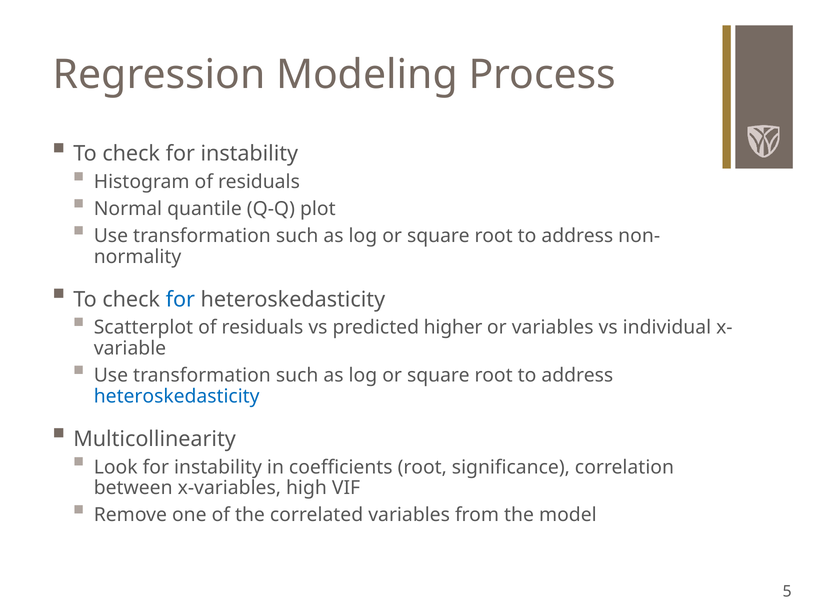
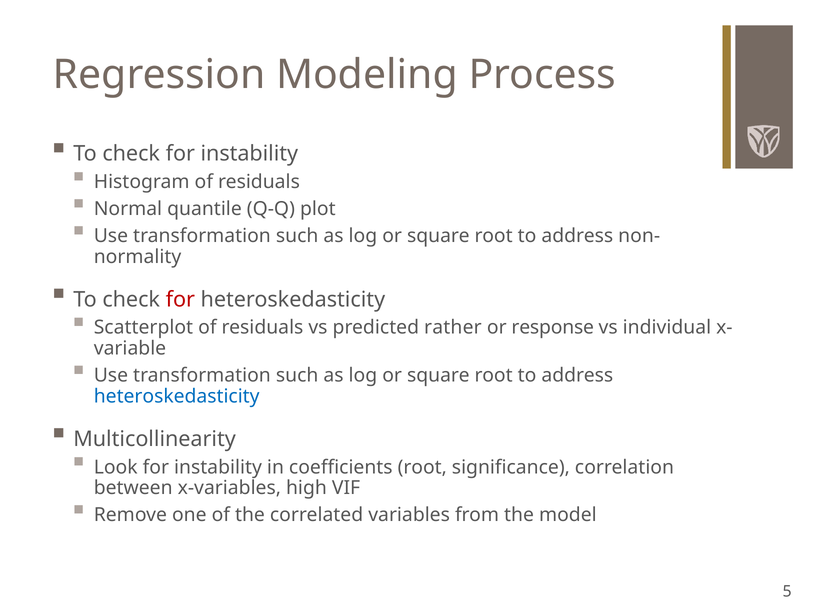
for colour: blue -> red (180, 300)
higher: higher -> rather (453, 328)
or variables: variables -> response (553, 328)
